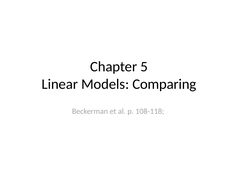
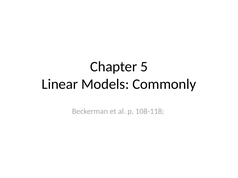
Comparing: Comparing -> Commonly (164, 84)
